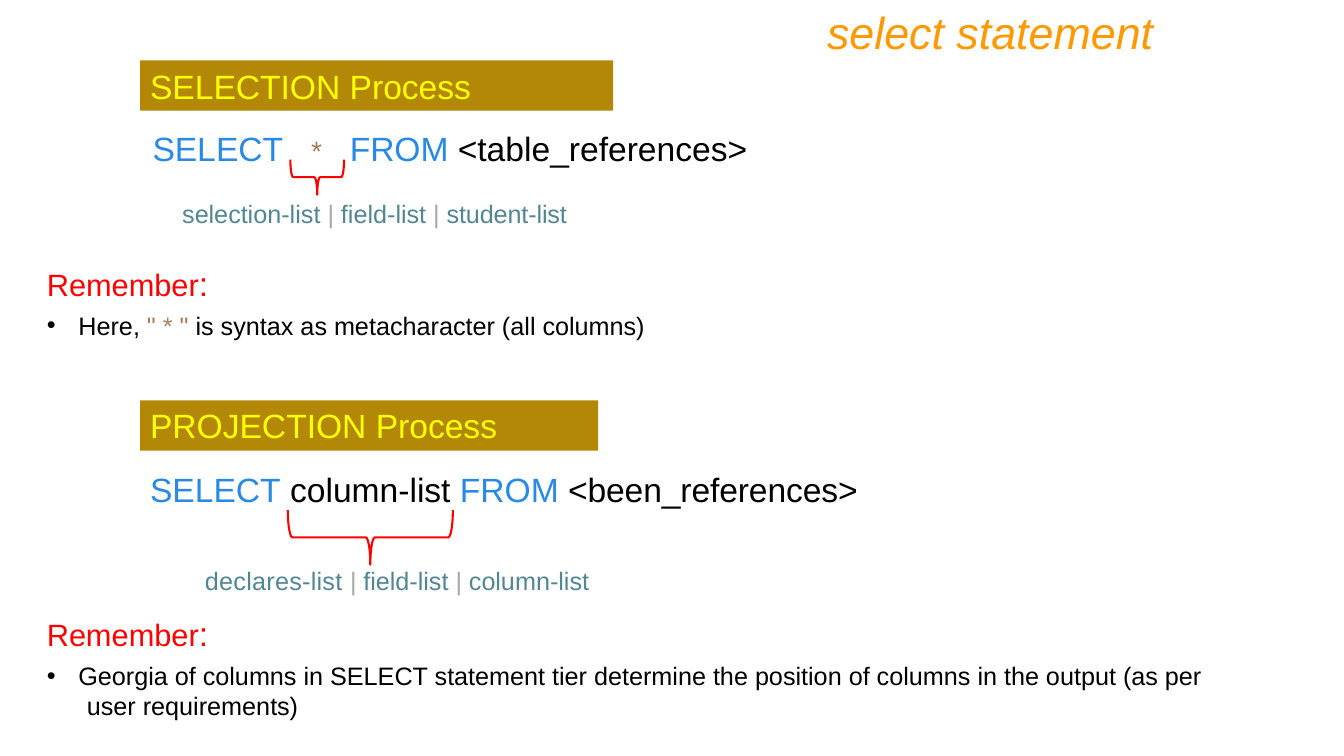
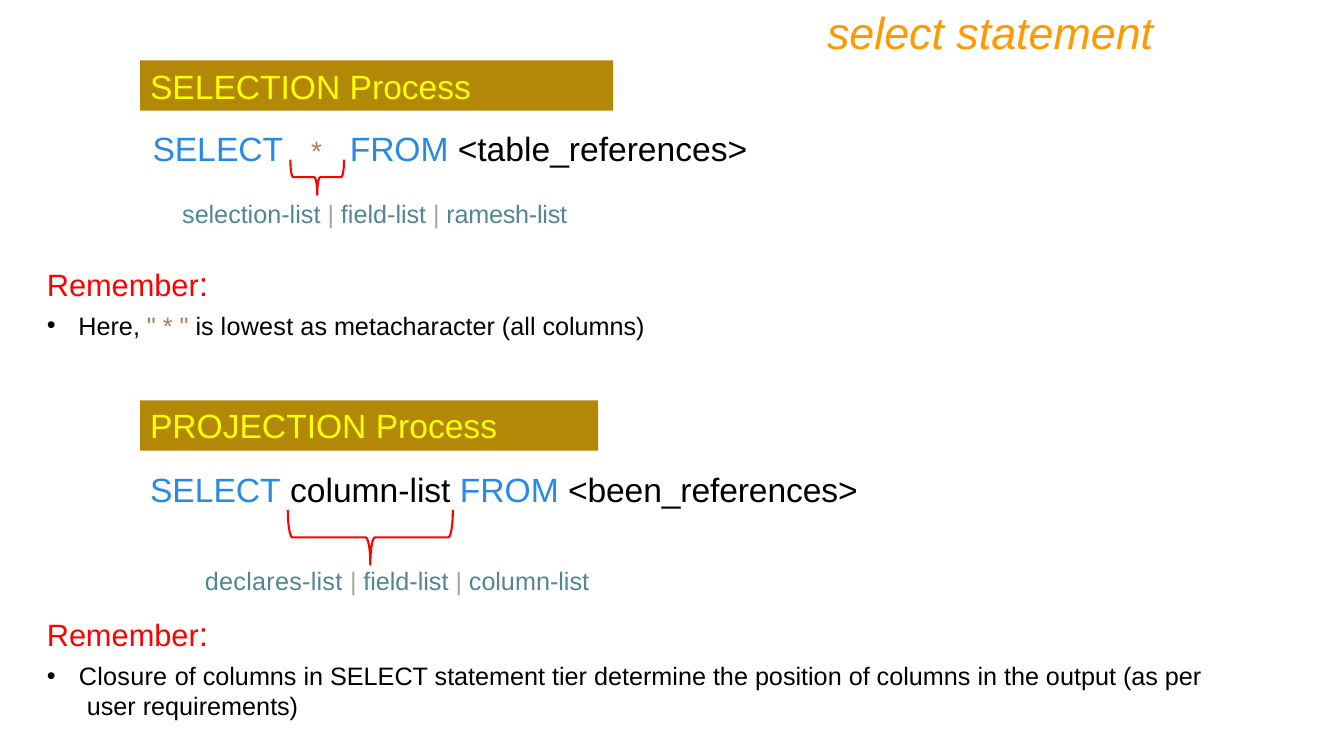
student-list: student-list -> ramesh-list (507, 215)
syntax: syntax -> lowest (257, 327)
Georgia: Georgia -> Closure (123, 677)
